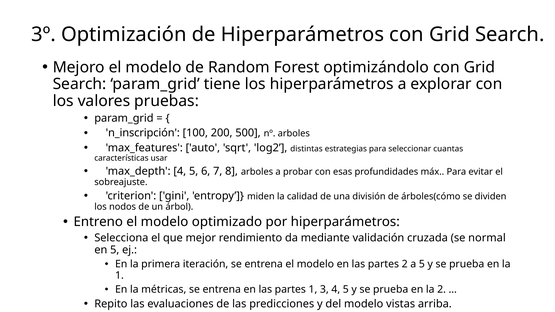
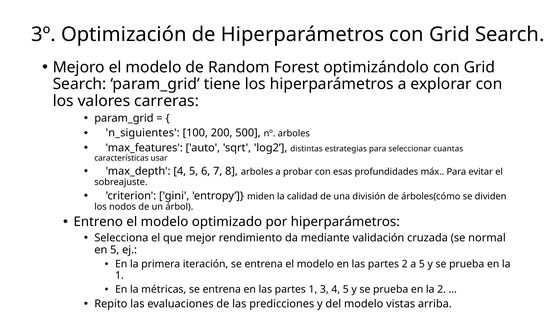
pruebas: pruebas -> carreras (167, 101)
n_inscripción: n_inscripción -> n_siguientes (143, 133)
